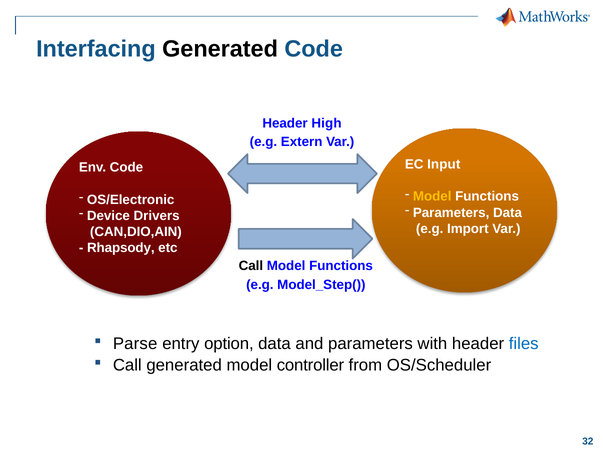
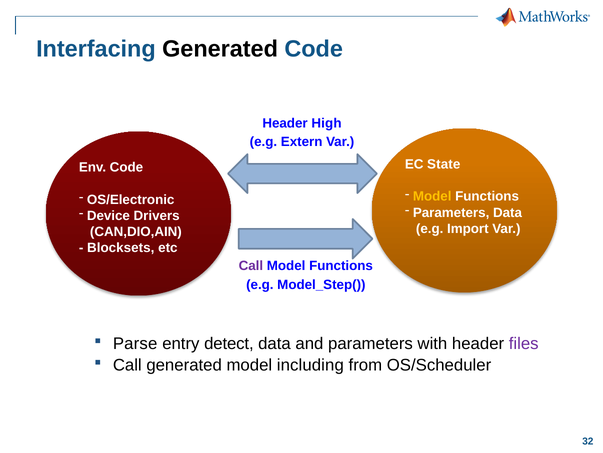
Input: Input -> State (444, 164)
Rhapsody: Rhapsody -> Blocksets (121, 248)
Call colour: black -> purple (251, 265)
option: option -> detect (229, 343)
files colour: blue -> purple (524, 343)
controller: controller -> including (310, 365)
